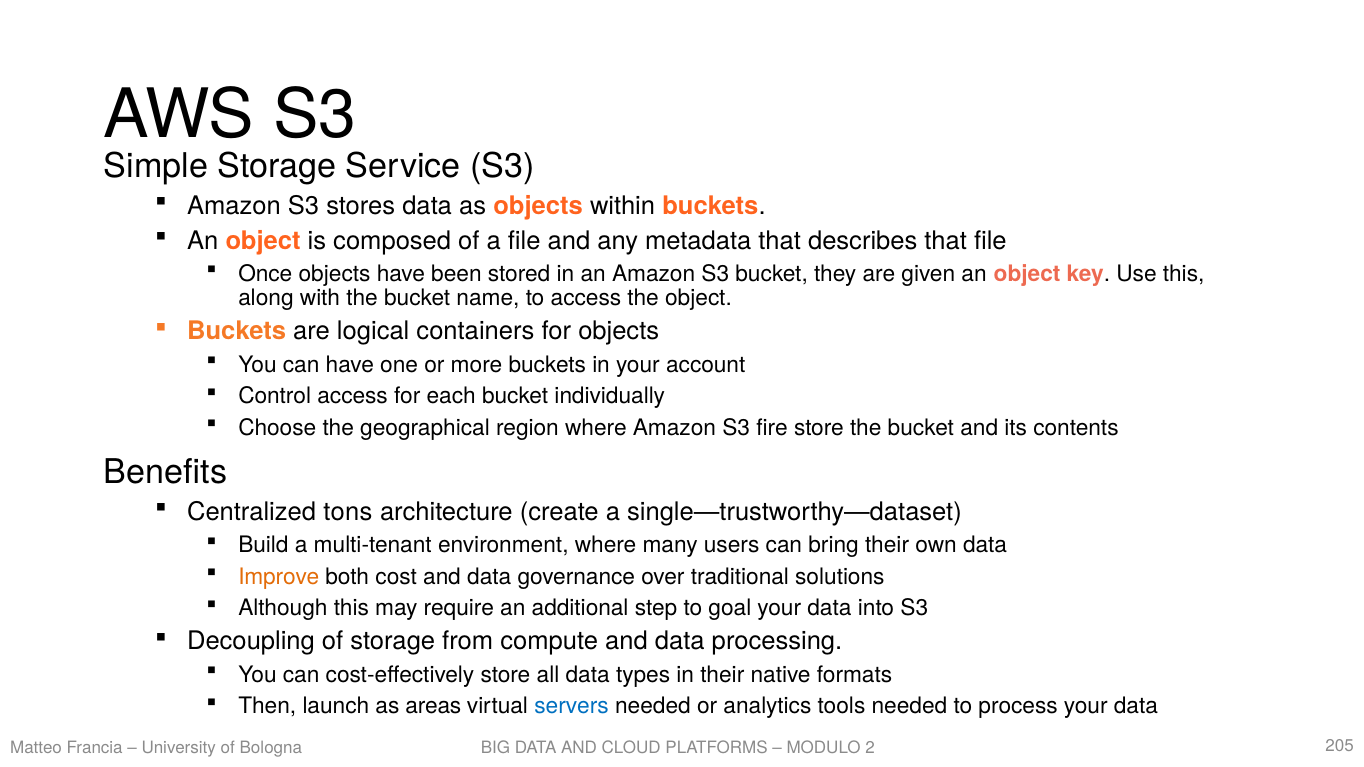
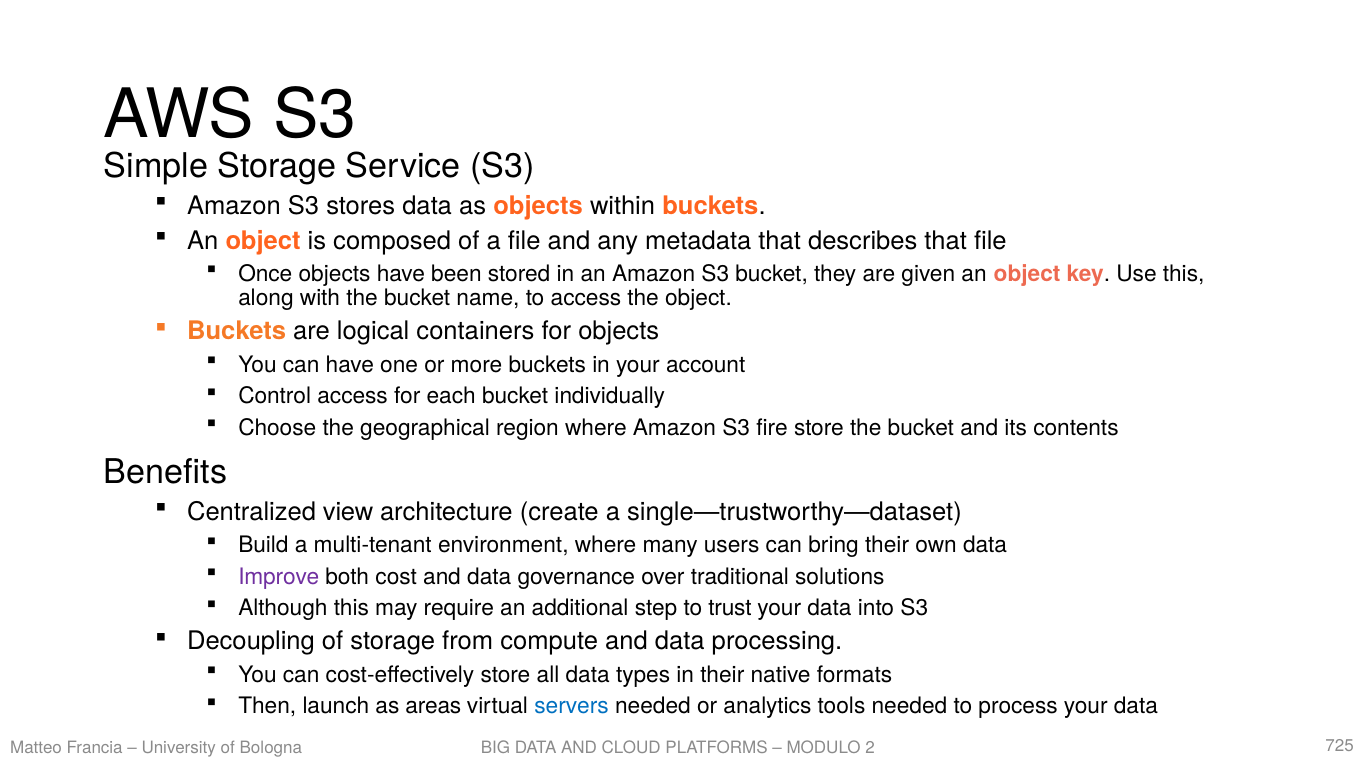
tons: tons -> view (348, 512)
Improve colour: orange -> purple (279, 577)
goal: goal -> trust (730, 609)
205: 205 -> 725 (1340, 746)
